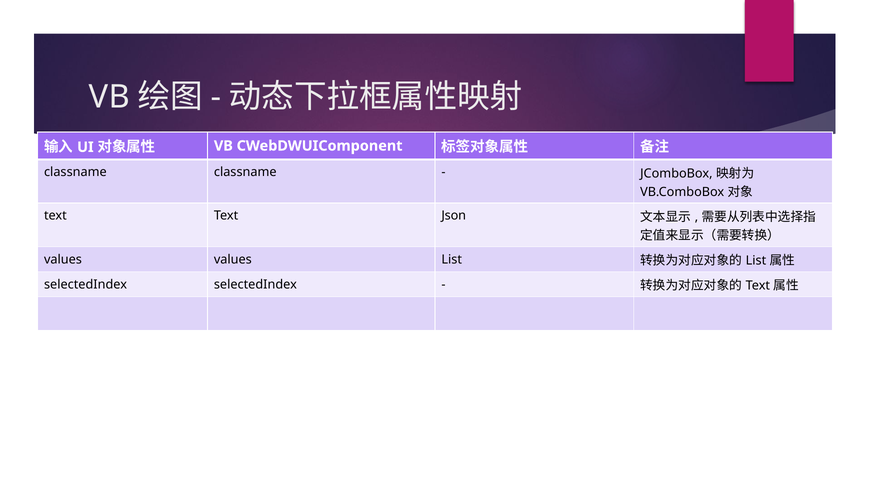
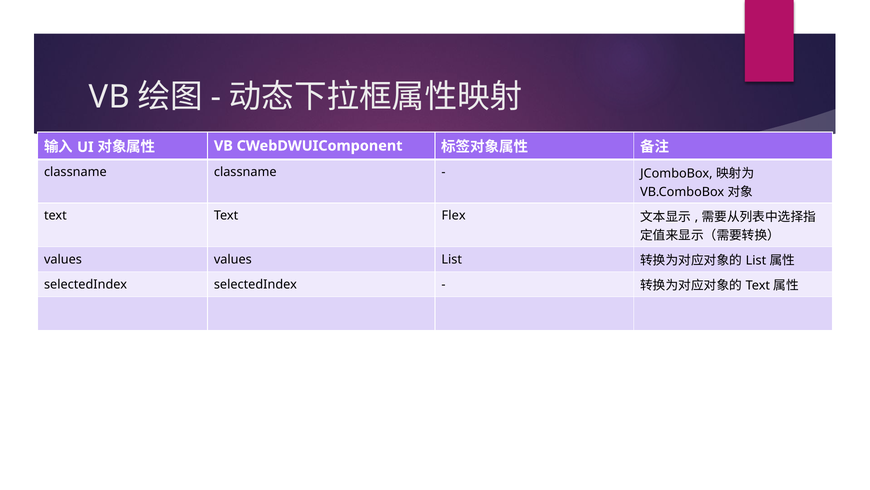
Json: Json -> Flex (454, 215)
